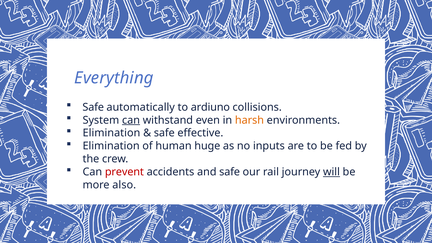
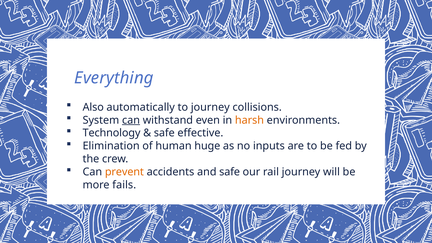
Safe: Safe -> Also (93, 107)
to ardiuno: ardiuno -> journey (210, 107)
Elimination: Elimination -> Technology (112, 133)
prevent colour: red -> orange (124, 172)
will underline: present -> none (331, 172)
also: also -> fails (124, 185)
